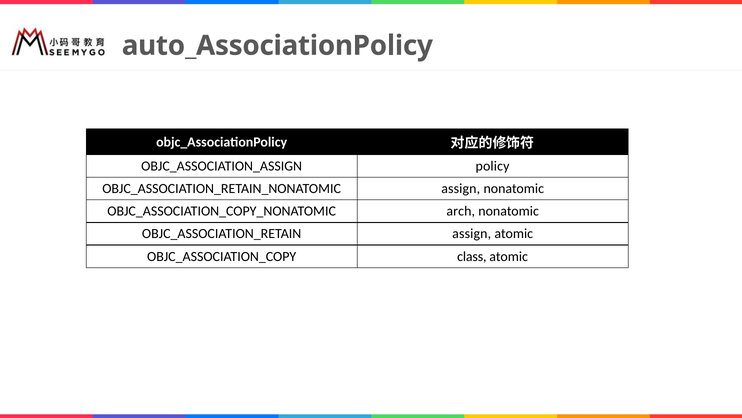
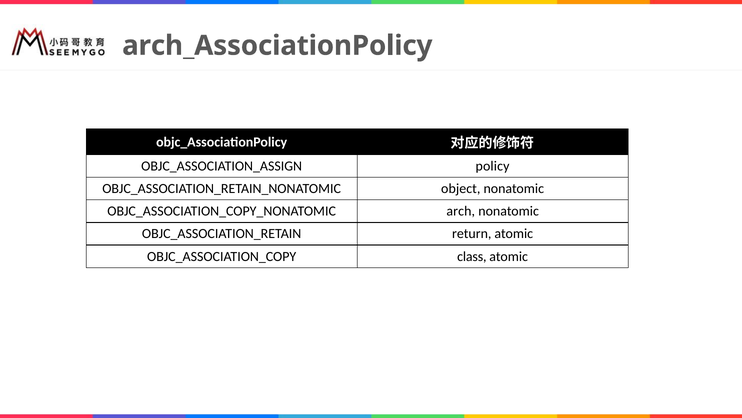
auto_AssociationPolicy: auto_AssociationPolicy -> arch_AssociationPolicy (277, 46)
assign: assign -> object (461, 188)
assign: assign -> return (472, 234)
